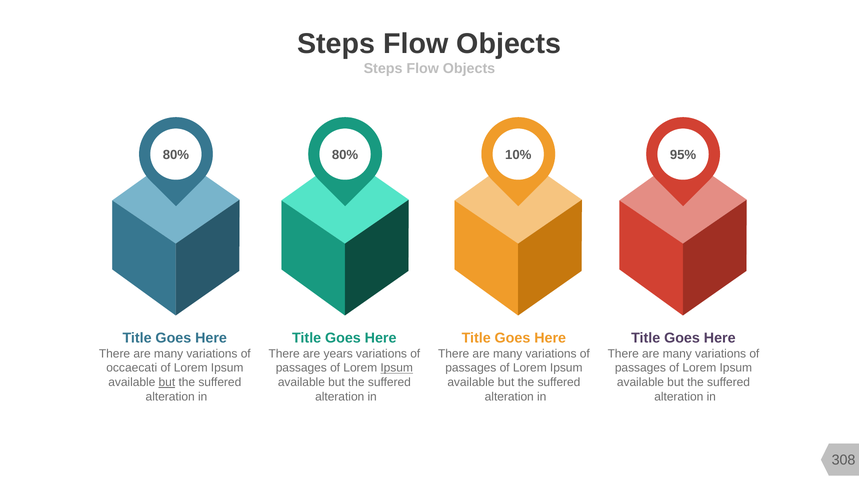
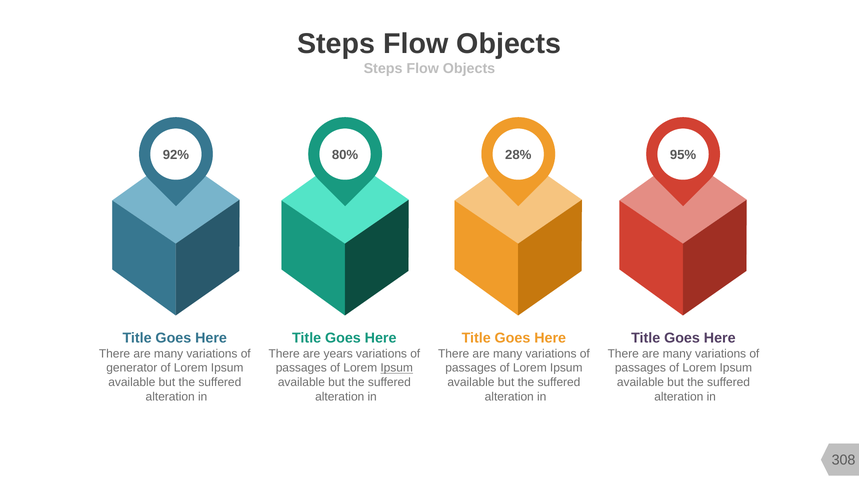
80%: 80% -> 92% (176, 155)
10%: 10% -> 28% (518, 155)
occaecati: occaecati -> generator (132, 368)
but underline: present -> none (167, 383)
